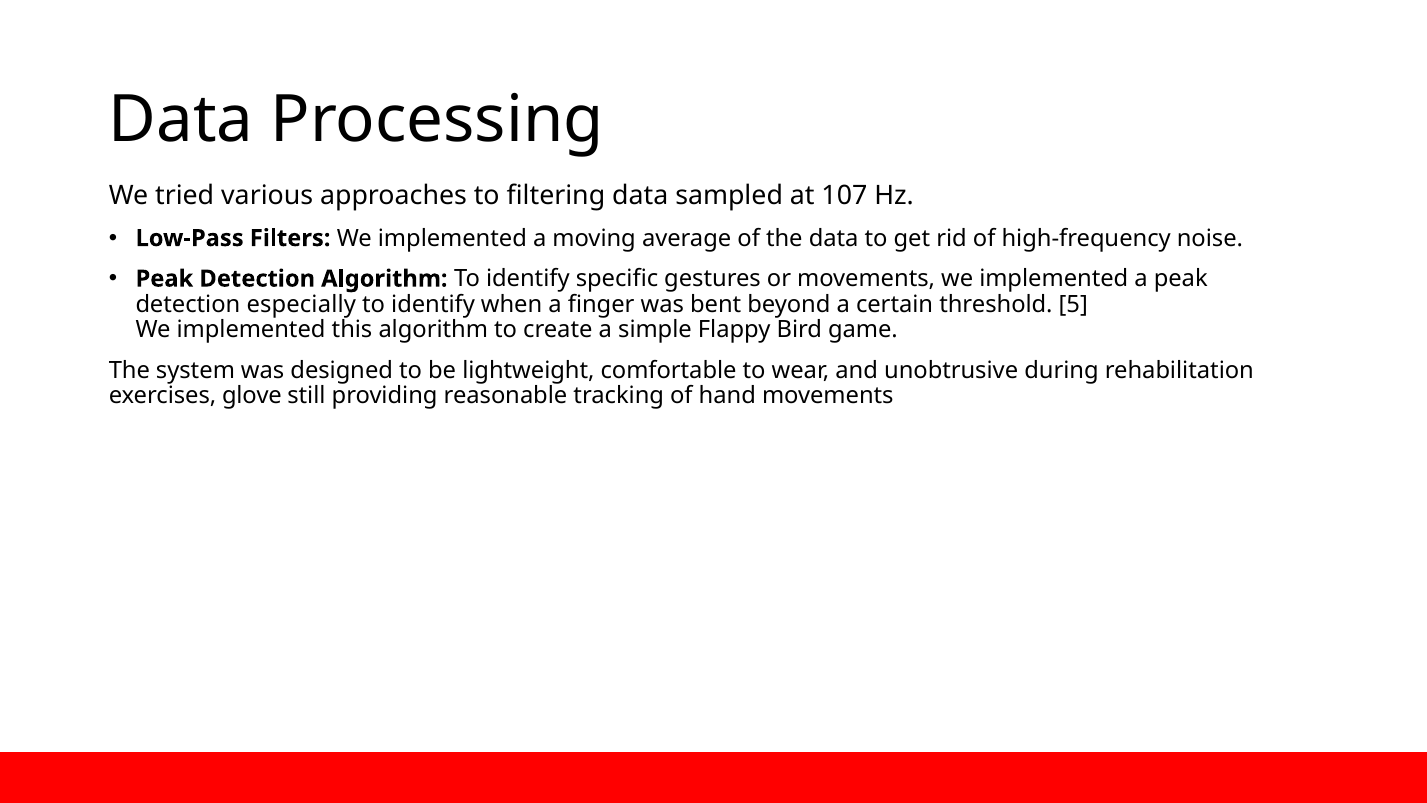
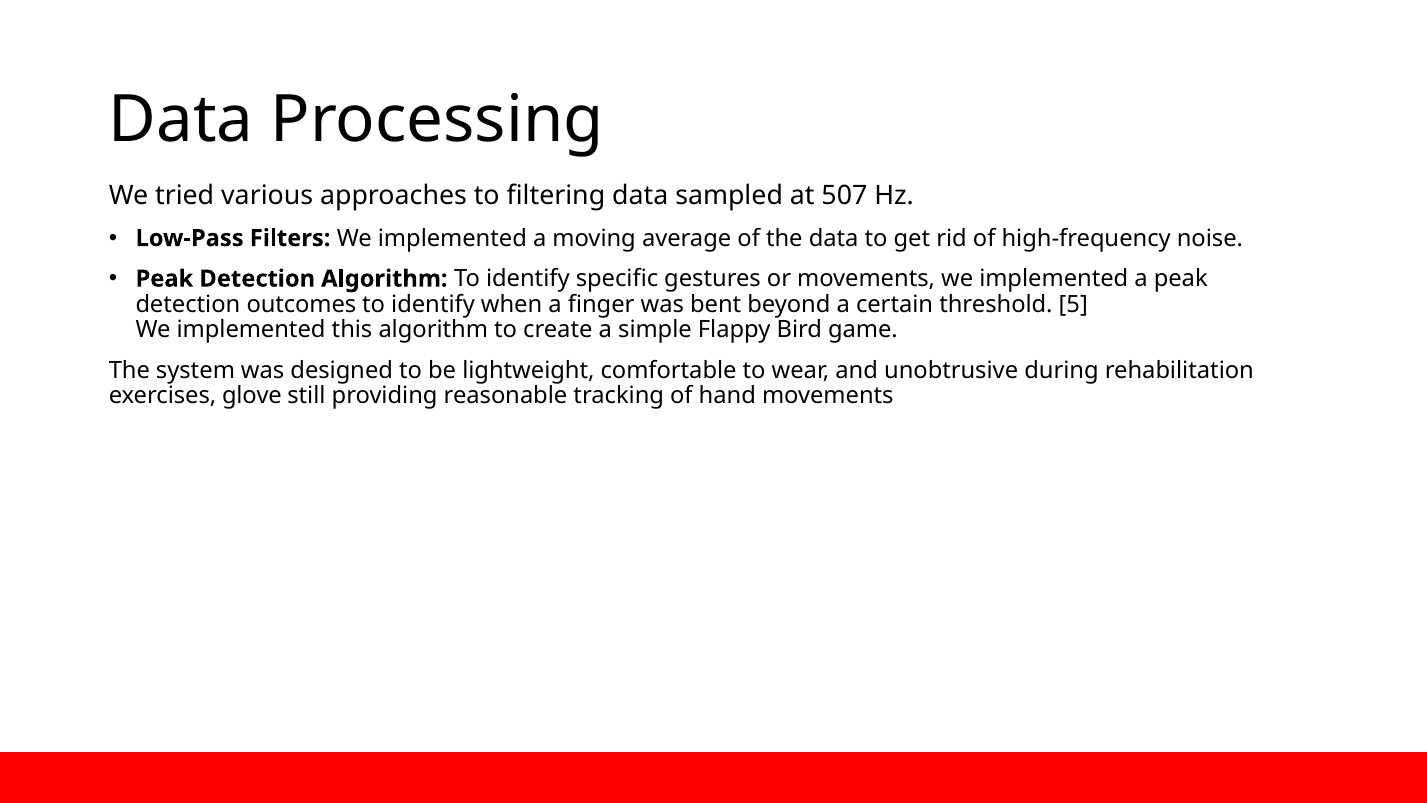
107: 107 -> 507 (844, 196)
especially: especially -> outcomes (301, 304)
